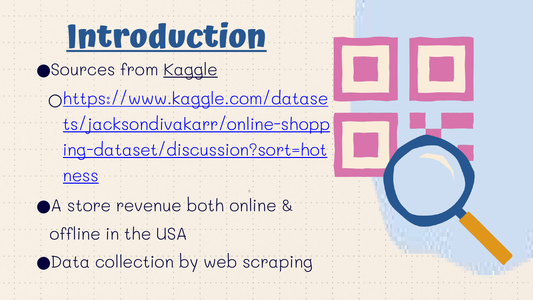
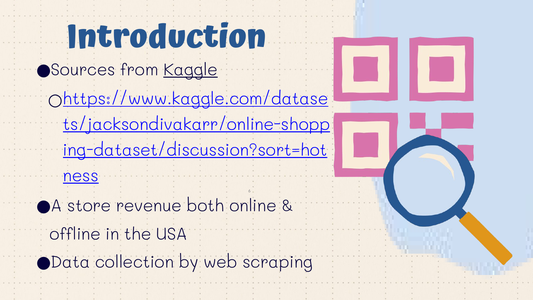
Introduction underline: present -> none (167, 37)
